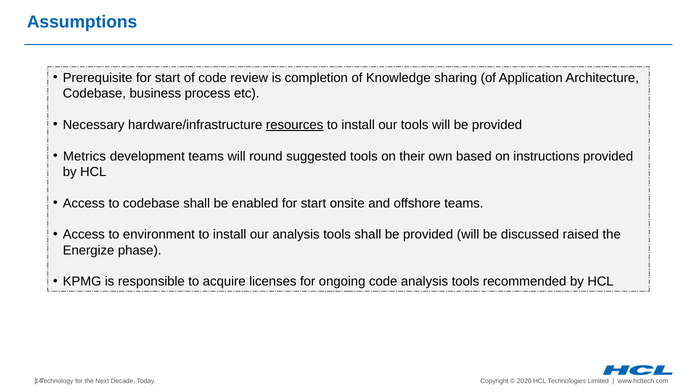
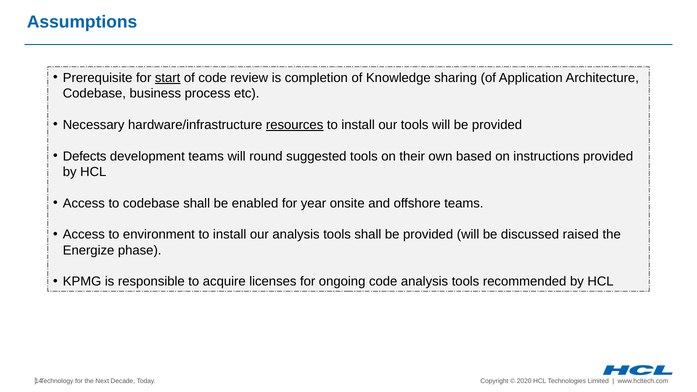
start underline: none -> present (168, 78)
Metrics: Metrics -> Defects (85, 156)
enabled for start: start -> year (314, 203)
